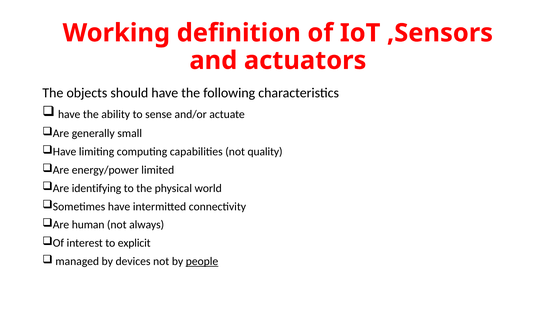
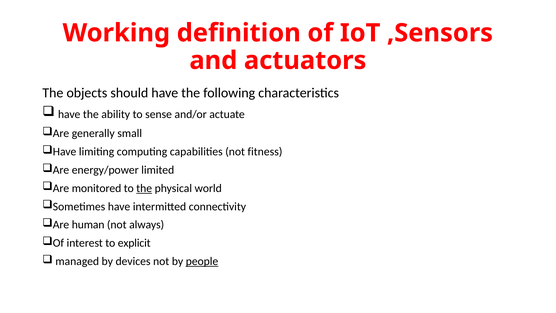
quality: quality -> fitness (265, 151)
identifying: identifying -> monitored (97, 188)
the underline: none -> present (144, 188)
